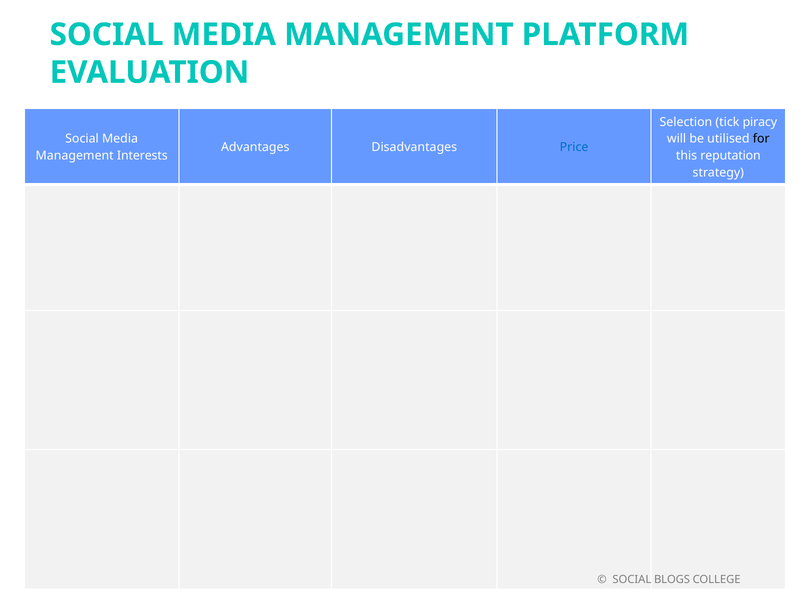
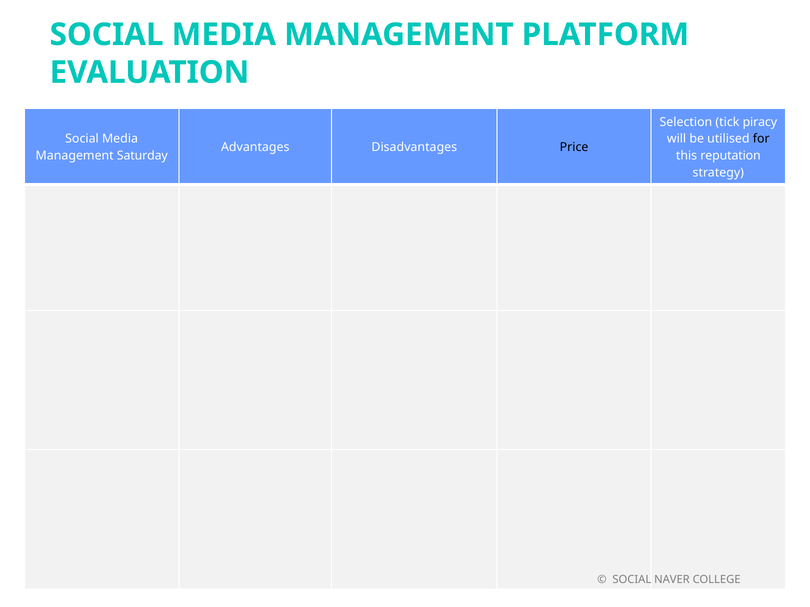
Price colour: blue -> black (574, 147)
Interests: Interests -> Saturday (142, 156)
BLOGS: BLOGS -> NAVER (672, 580)
